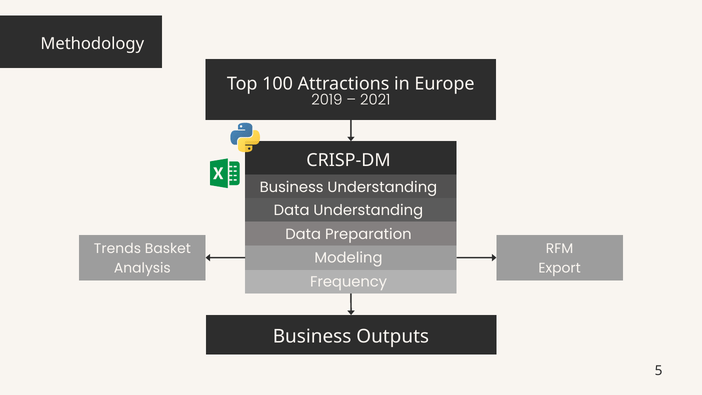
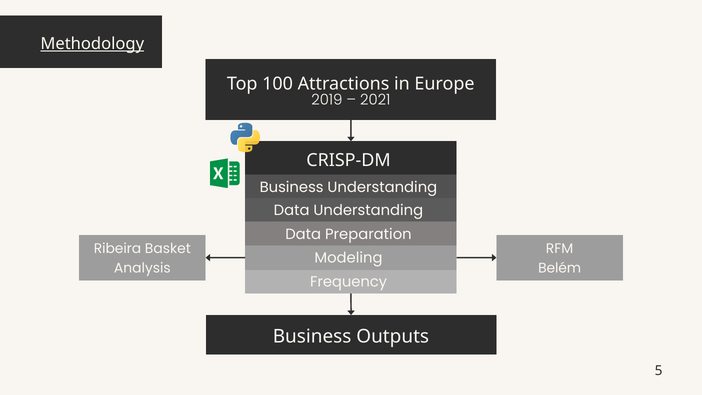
Methodology underline: none -> present (92, 44)
Trends: Trends -> Ribeira (118, 248)
Export: Export -> Belém (560, 268)
